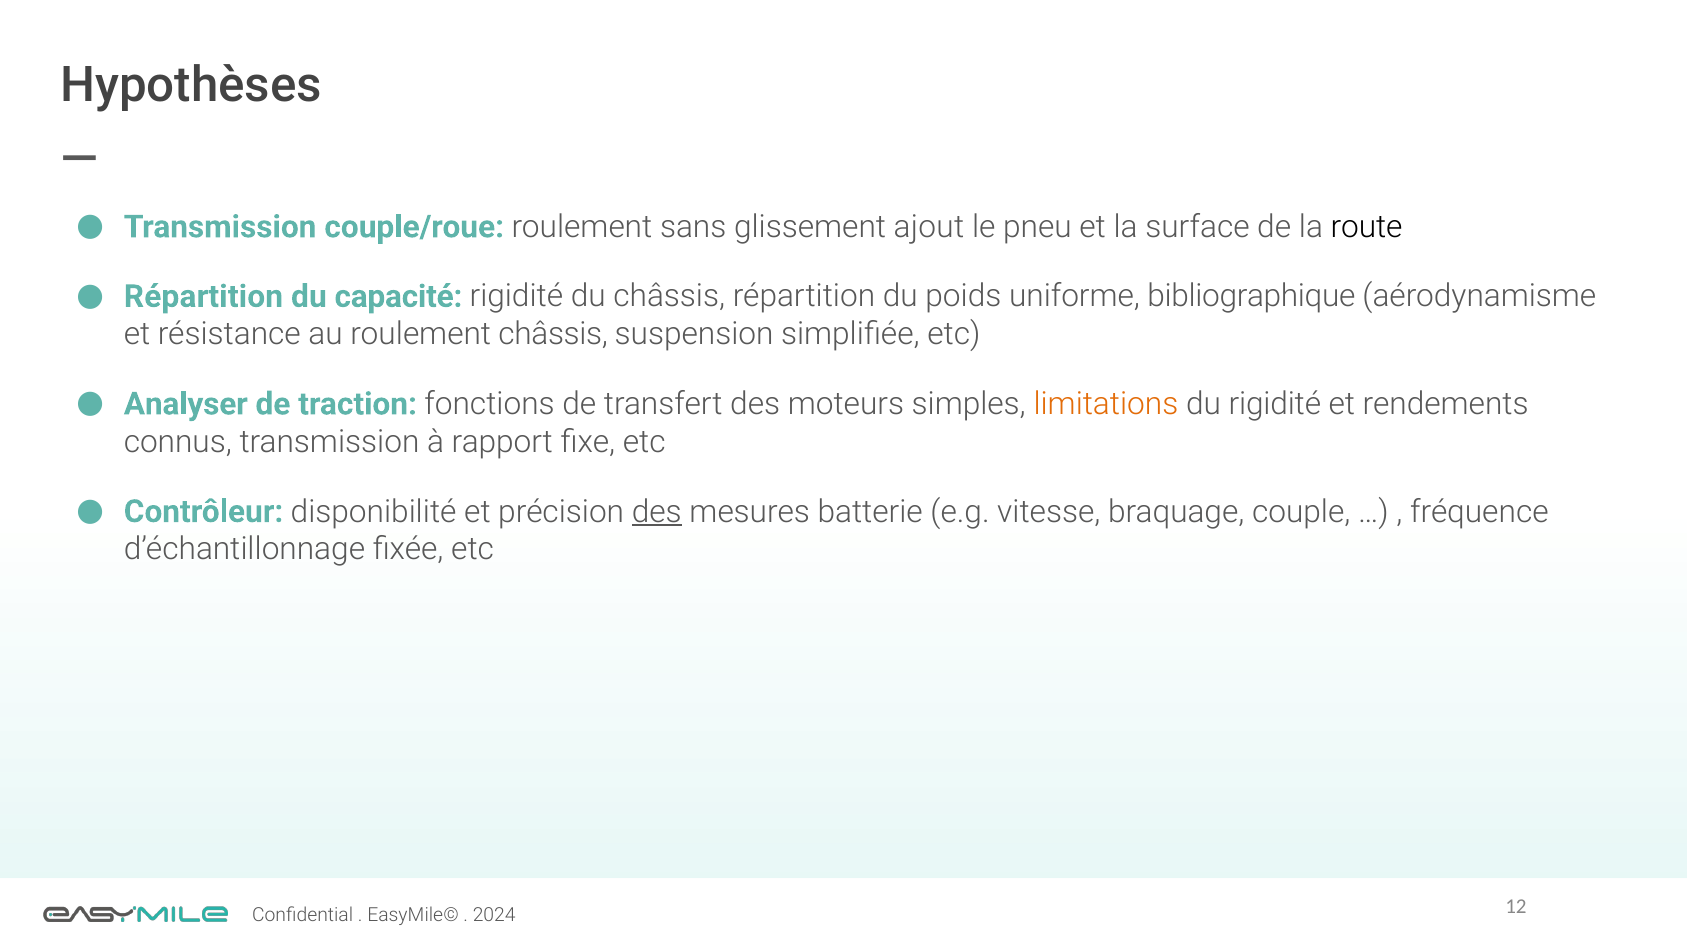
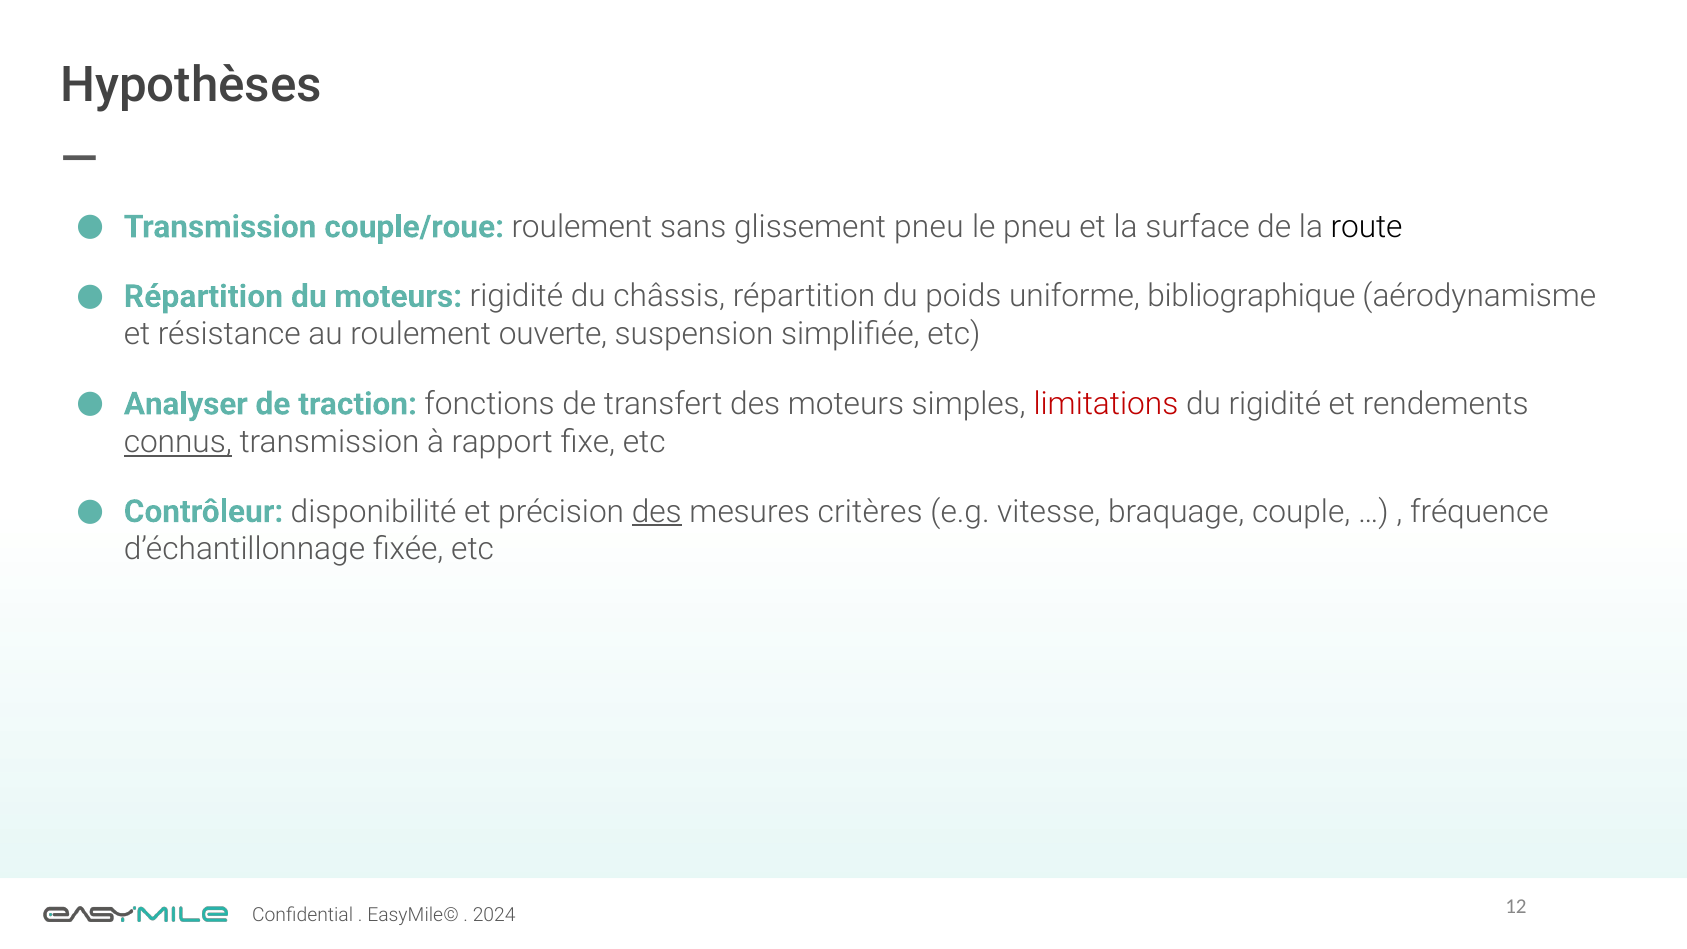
glissement ajout: ajout -> pneu (929, 227)
du capacité: capacité -> moteurs (398, 296)
roulement châssis: châssis -> ouverte (553, 334)
limitations colour: orange -> red (1106, 404)
connus underline: none -> present (178, 442)
batterie: batterie -> critères (870, 512)
